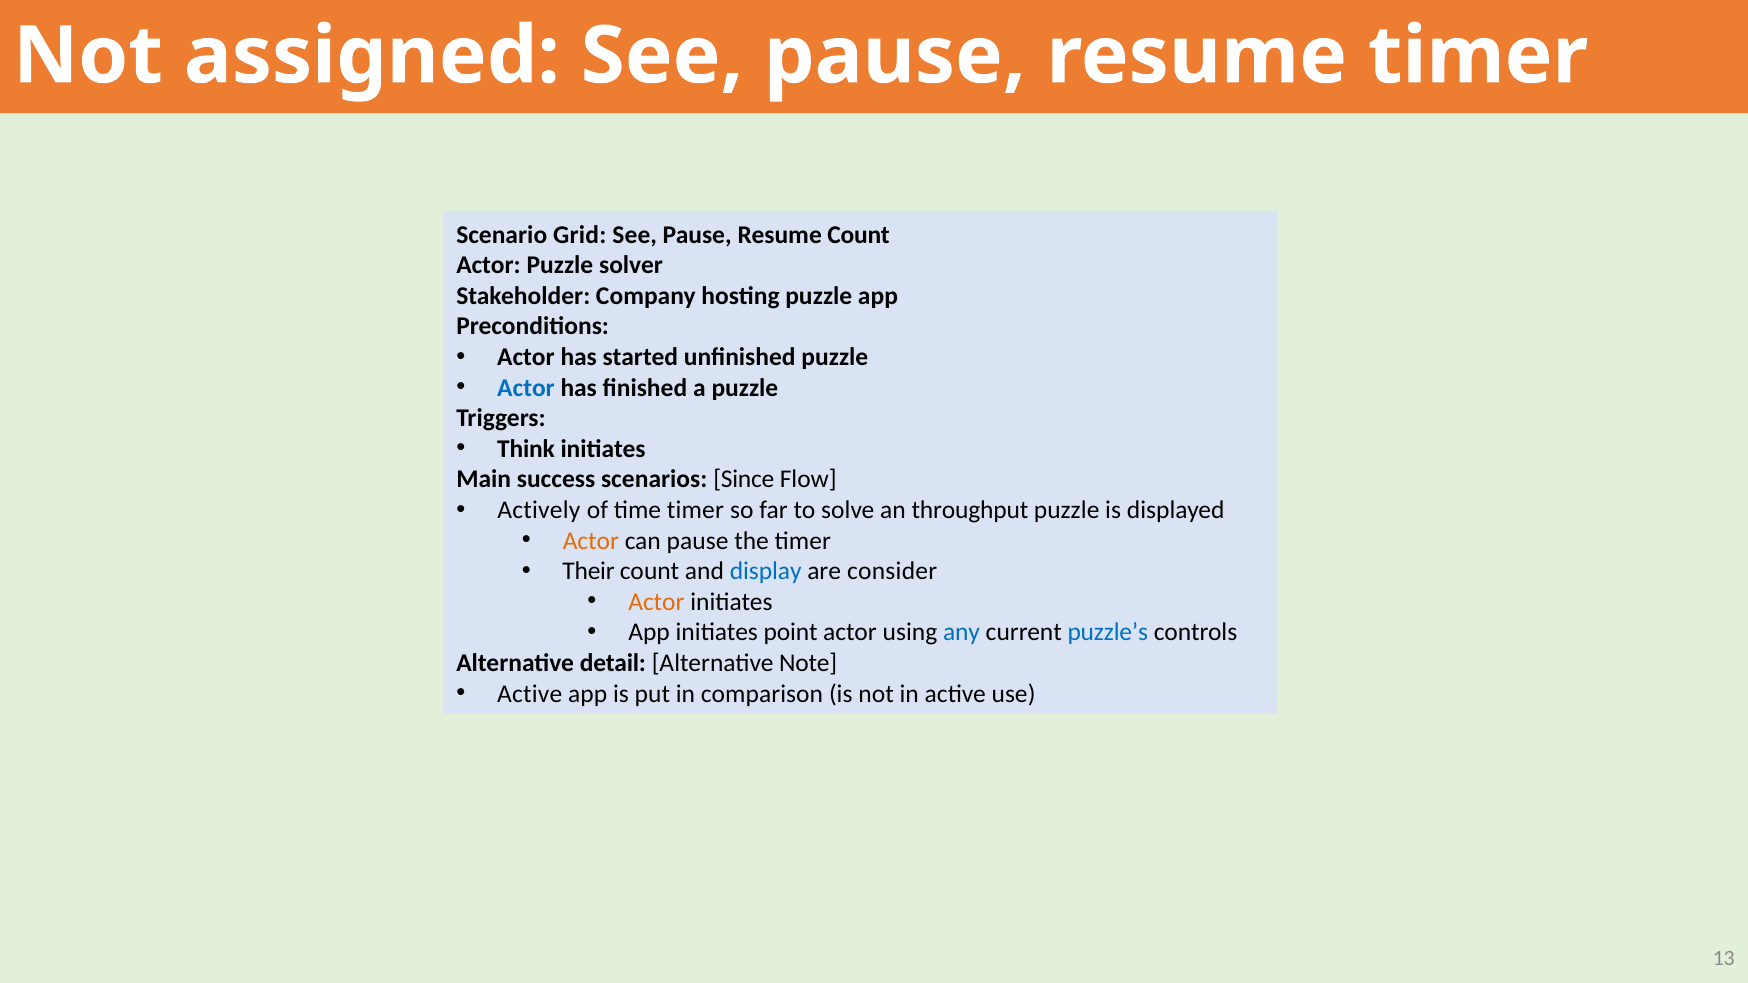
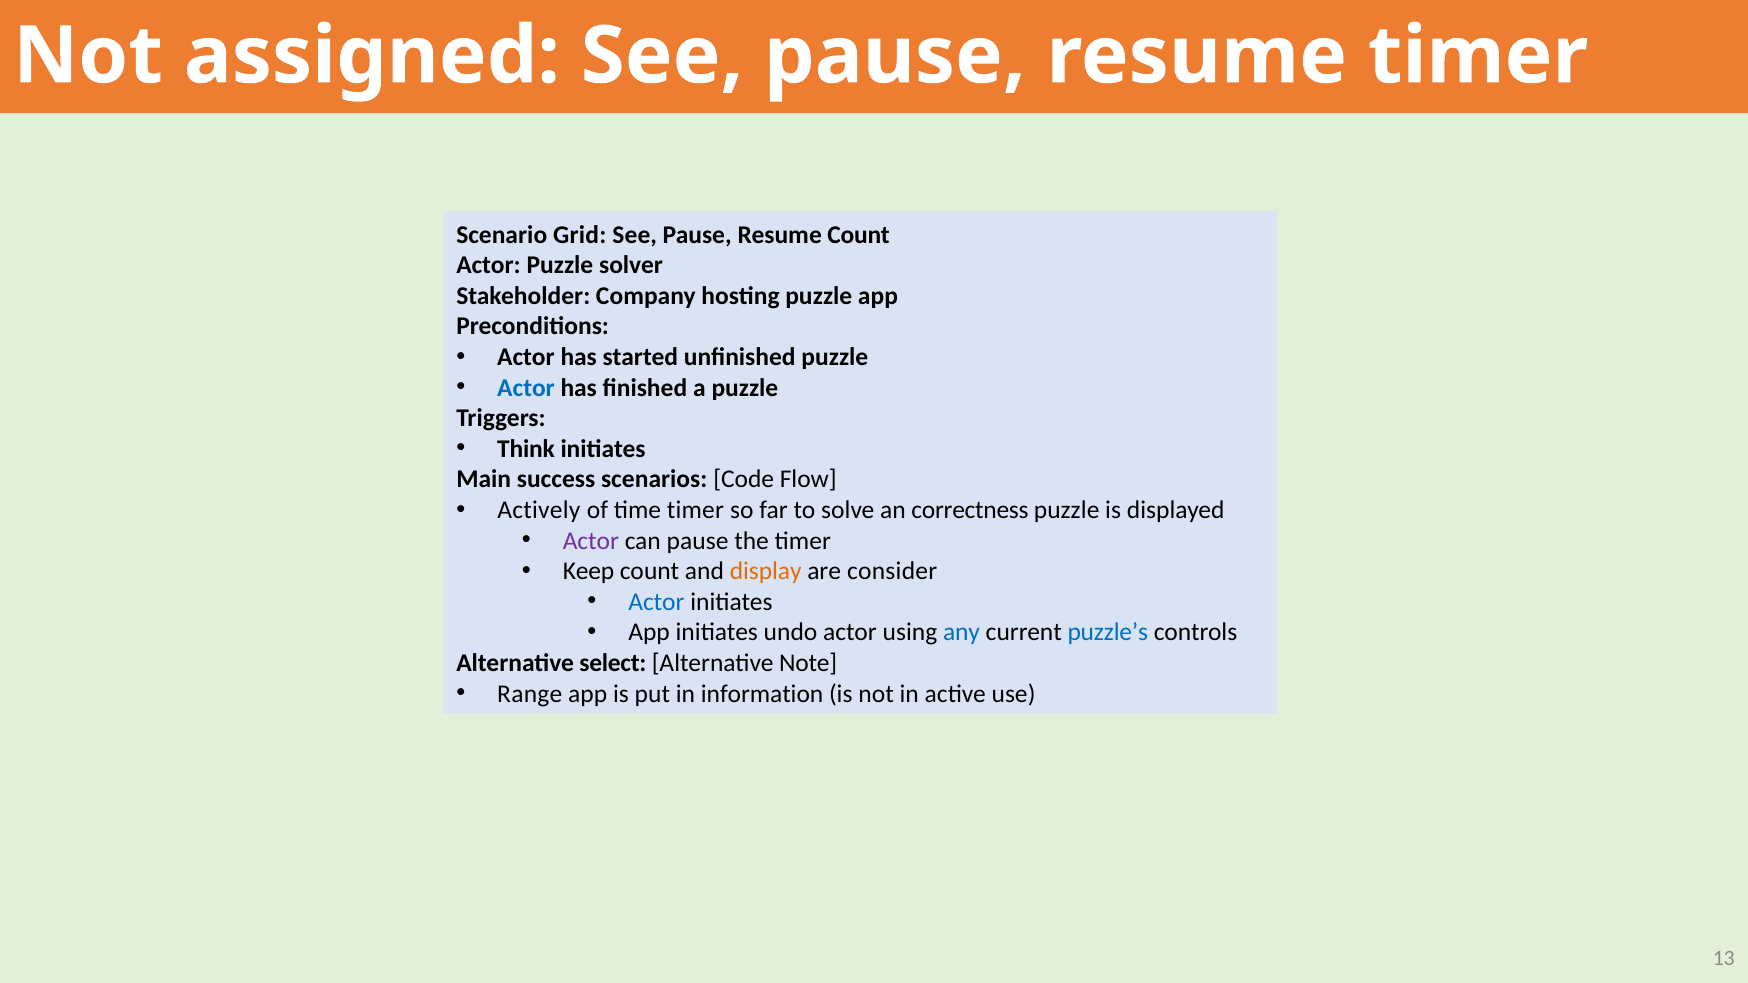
Since: Since -> Code (744, 480)
throughput: throughput -> correctness (970, 510)
Actor colour: orange -> purple (591, 541)
Their: Their -> Keep (589, 571)
display colour: blue -> orange (766, 571)
Actor colour: orange -> blue (656, 602)
point: point -> undo (791, 633)
detail: detail -> select (613, 663)
Active: Active -> Range (530, 694)
comparison: comparison -> information (762, 694)
